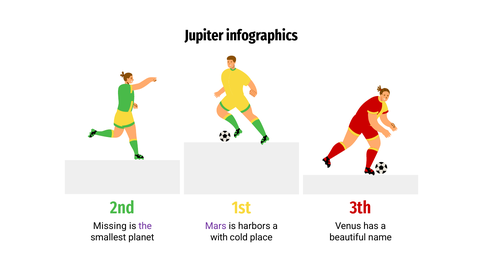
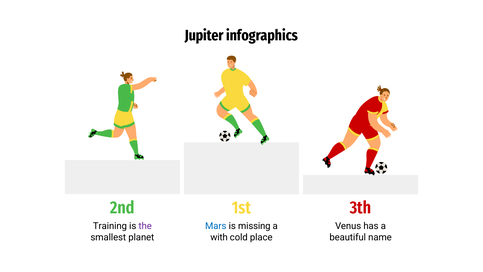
Missing: Missing -> Training (110, 226)
Mars colour: purple -> blue (216, 226)
harbors: harbors -> missing (254, 226)
